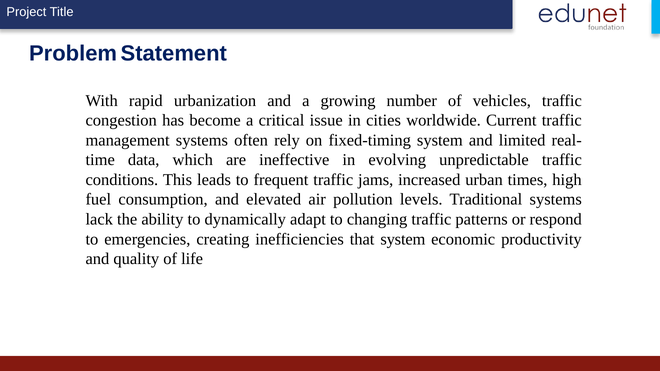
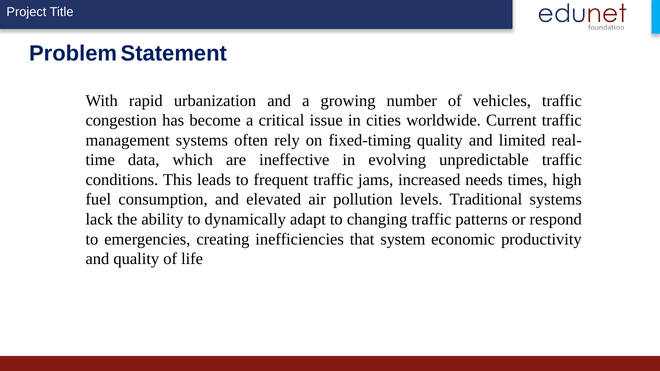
fixed-timing system: system -> quality (440, 140)
urban: urban -> needs (484, 180)
